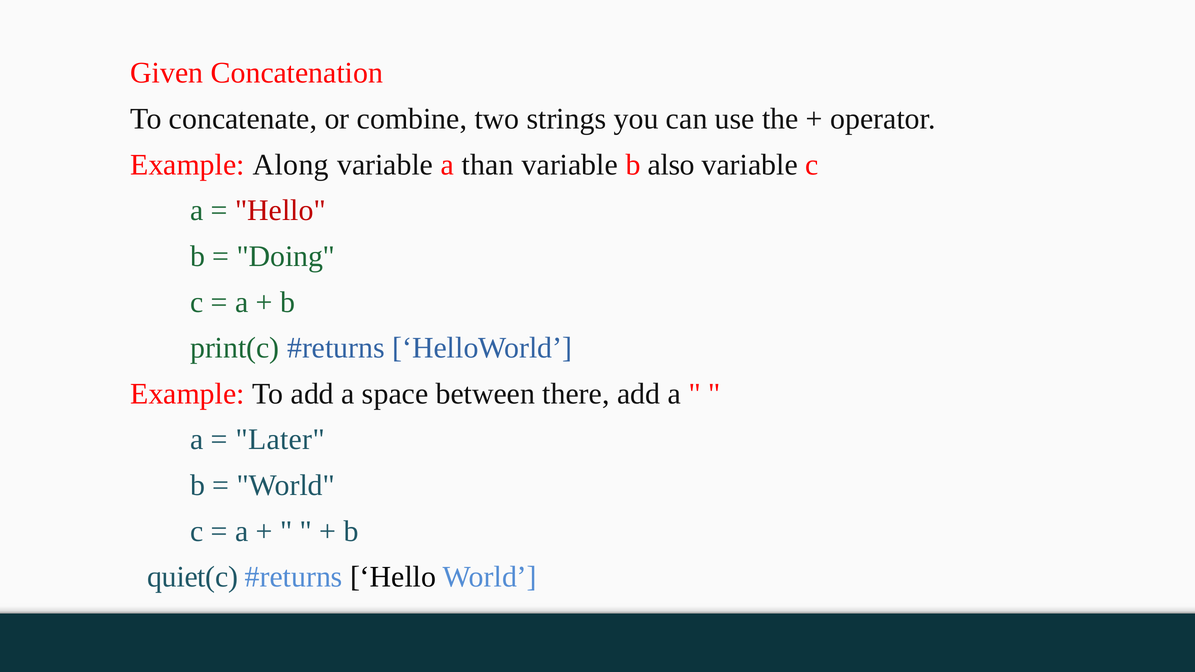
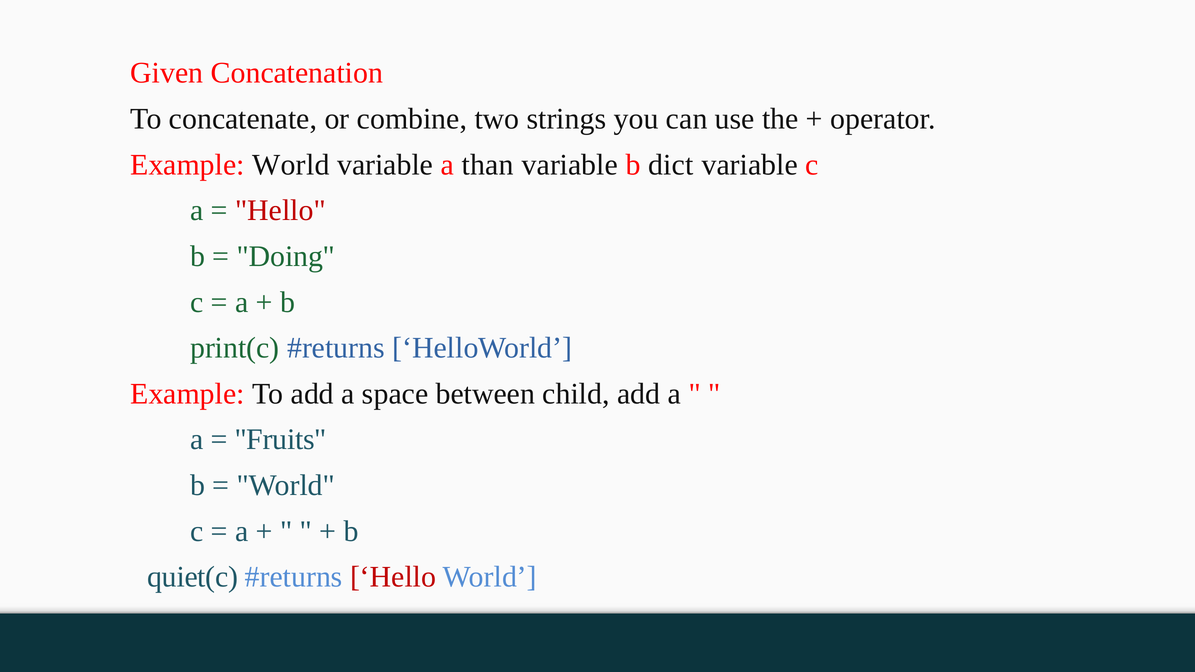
Example Along: Along -> World (291, 165)
also: also -> dict (671, 165)
there: there -> child (576, 394)
Later: Later -> Fruits (281, 440)
Hello colour: black -> red (393, 577)
